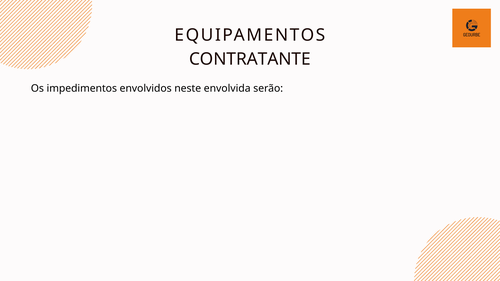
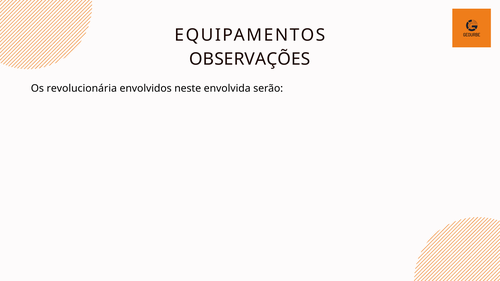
CONTRATANTE: CONTRATANTE -> OBSERVAÇÕES (250, 59)
impedimentos: impedimentos -> revolucionária (82, 89)
